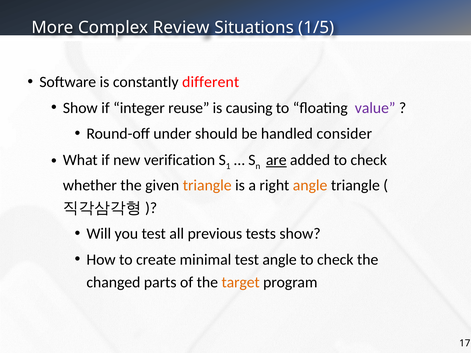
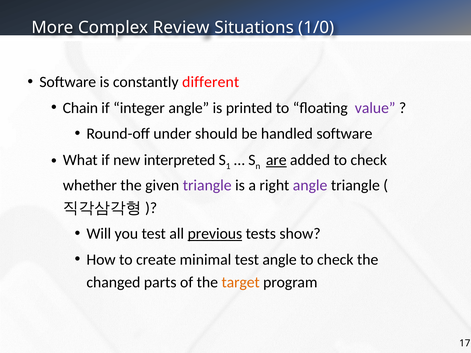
1/5: 1/5 -> 1/0 (316, 28)
Show: Show -> Chain (80, 108)
integer reuse: reuse -> angle (189, 108)
causing: causing -> printed (249, 108)
handled consider: consider -> software (344, 134)
verification: verification -> interpreted (180, 160)
triangle colour: orange -> purple (207, 185)
angle colour: orange -> purple (310, 185)
previous underline: none -> present (215, 234)
